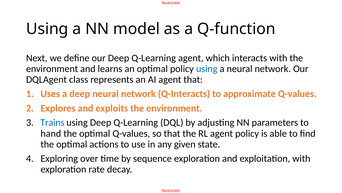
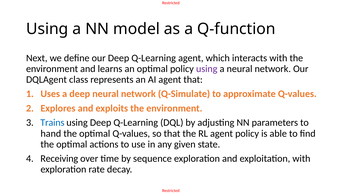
using colour: blue -> purple (207, 69)
Q-Interacts: Q-Interacts -> Q-Simulate (184, 94)
Exploring: Exploring -> Receiving (59, 158)
